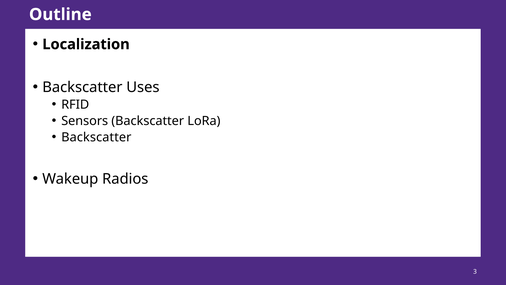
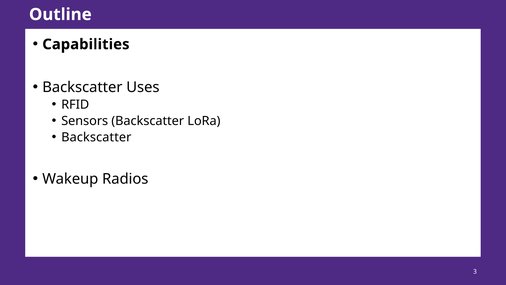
Localization: Localization -> Capabilities (86, 44)
